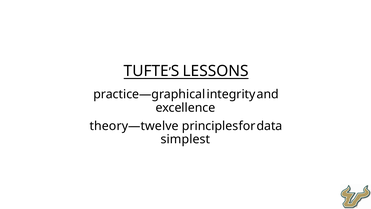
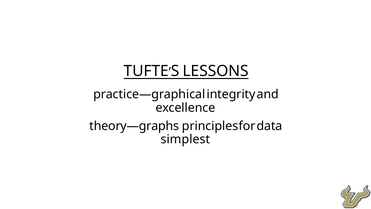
theory—twelve: theory—twelve -> theory—graphs (134, 126)
